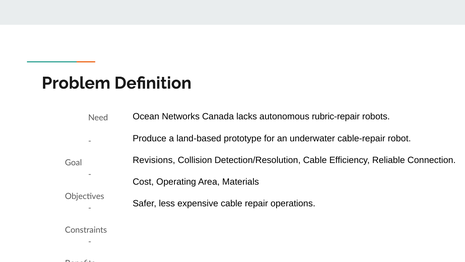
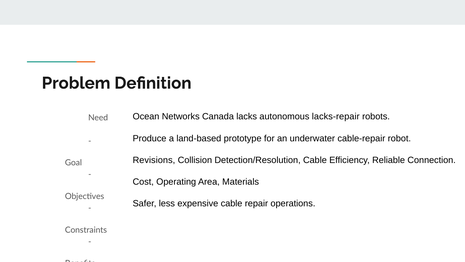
rubric-repair: rubric-repair -> lacks-repair (336, 116)
